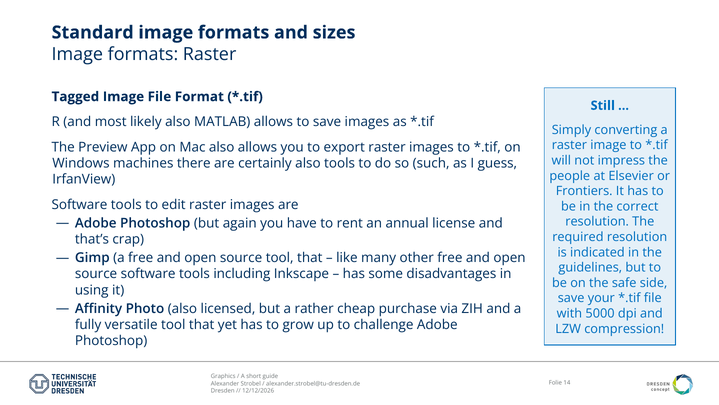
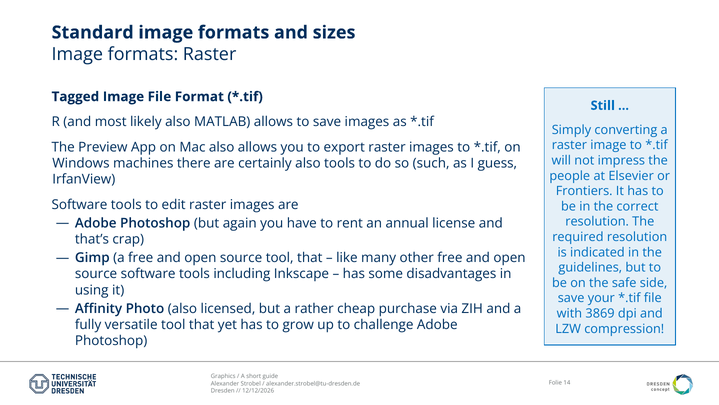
5000: 5000 -> 3869 (600, 313)
